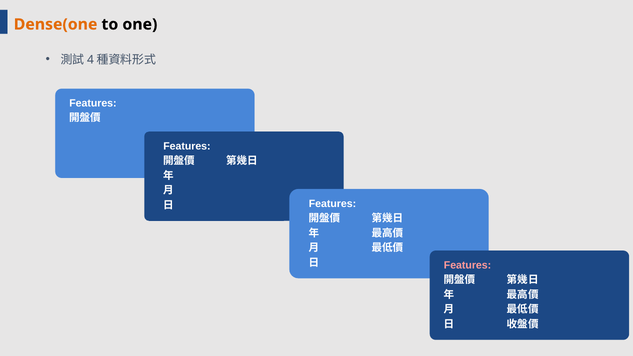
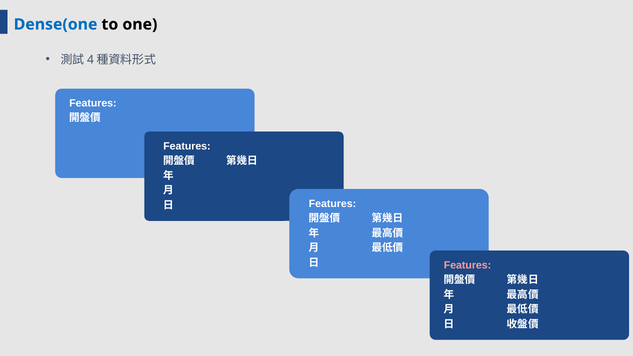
Dense(one colour: orange -> blue (56, 24)
